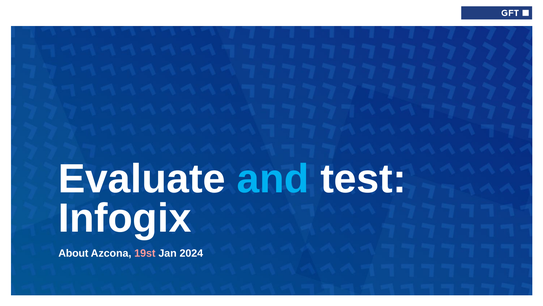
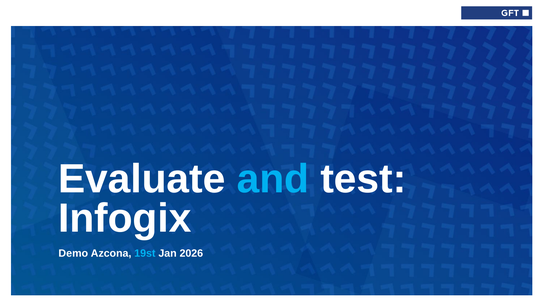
About: About -> Demo (73, 253)
19st colour: pink -> light blue (145, 253)
2024: 2024 -> 2026 (191, 253)
